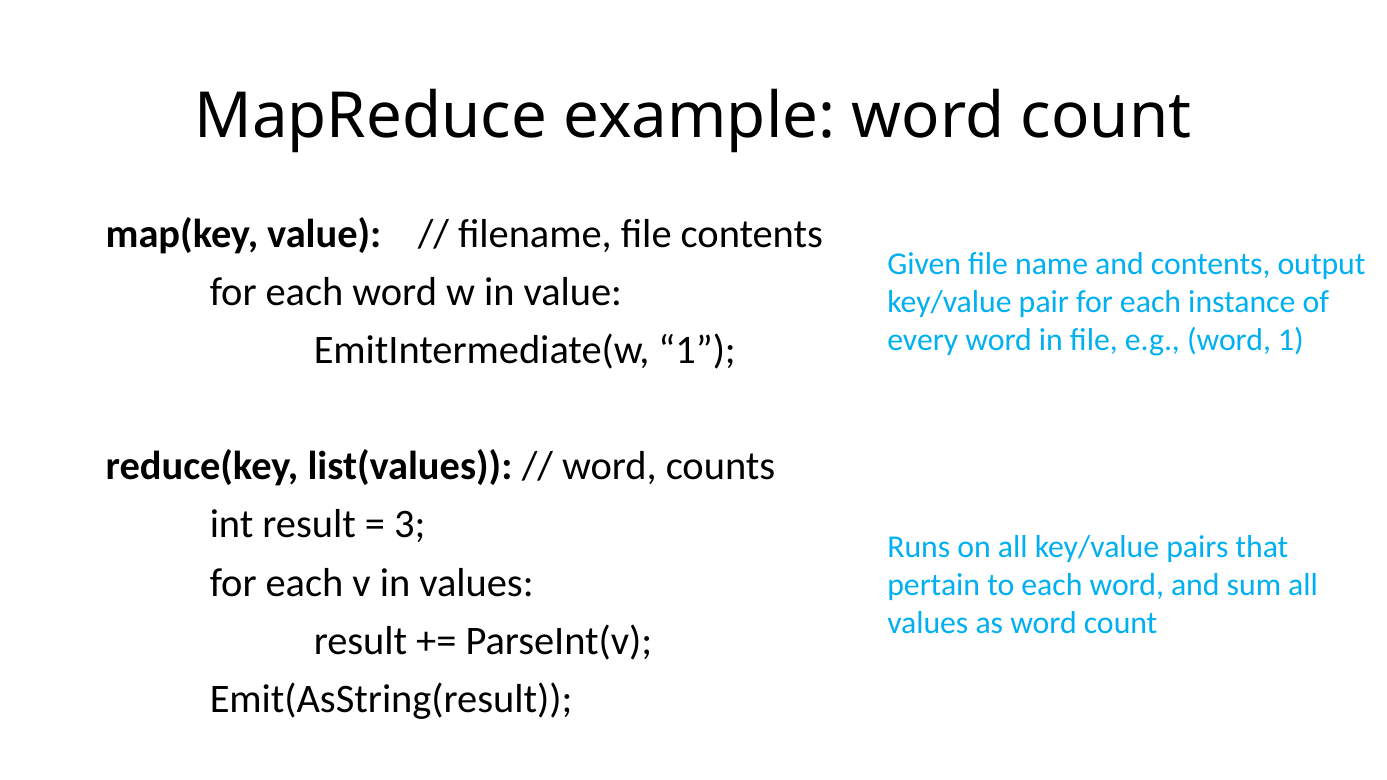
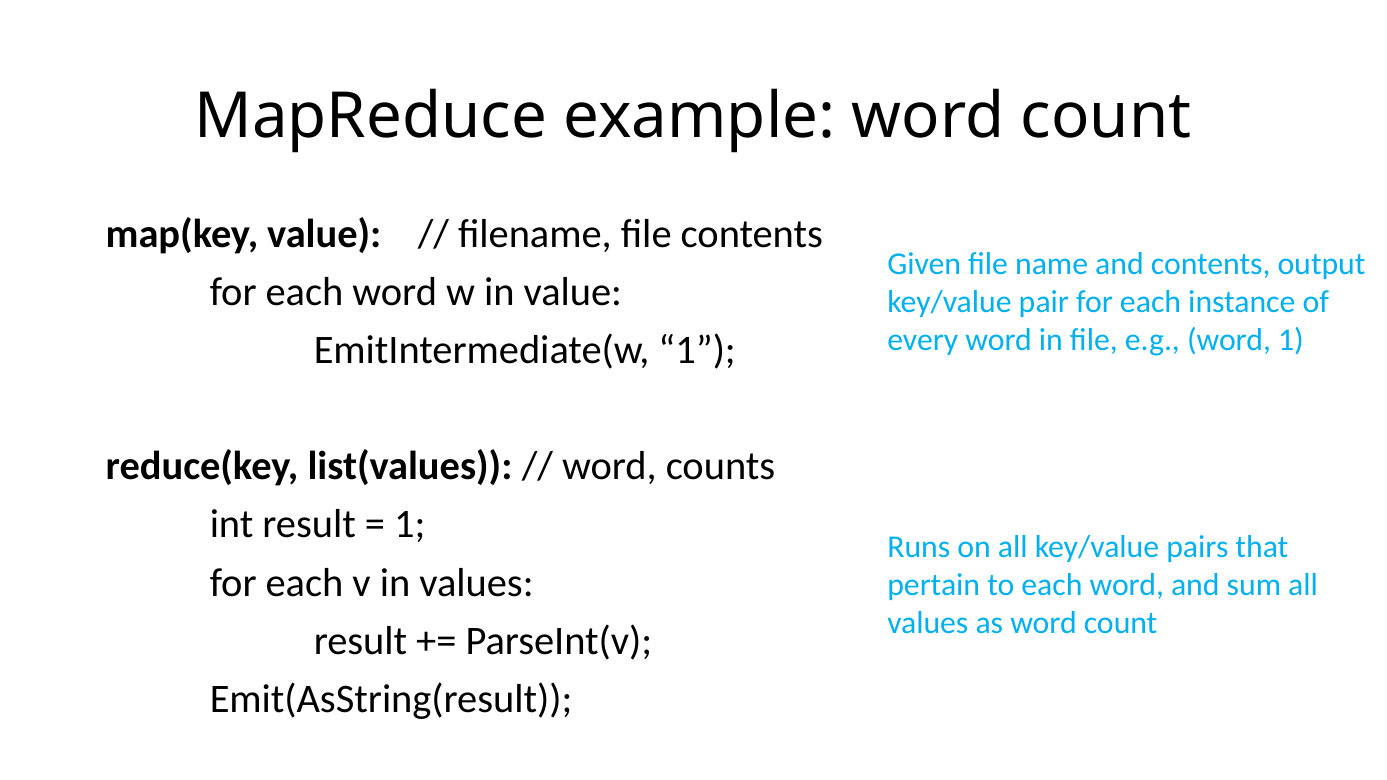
3: 3 -> 1 (410, 525)
